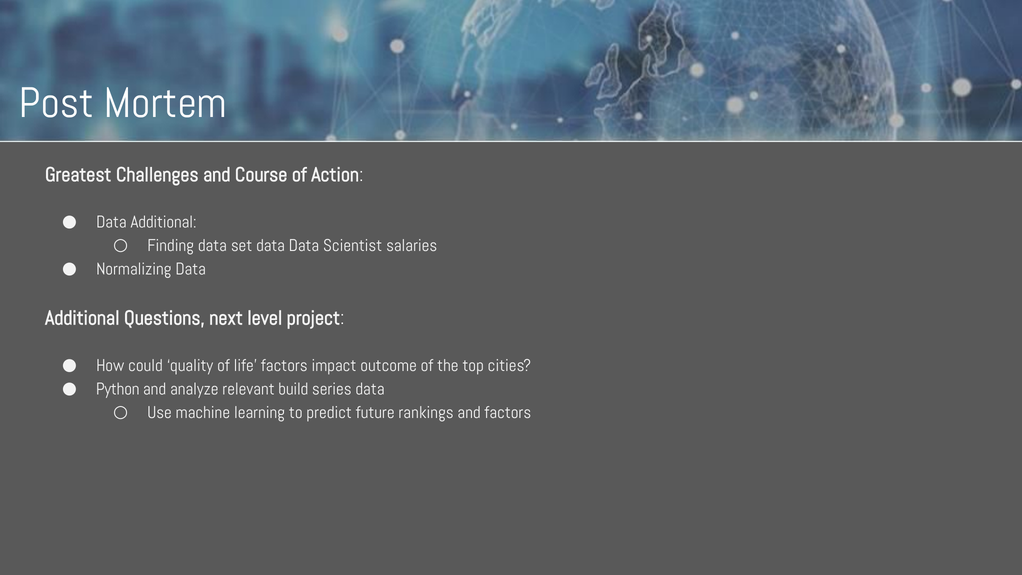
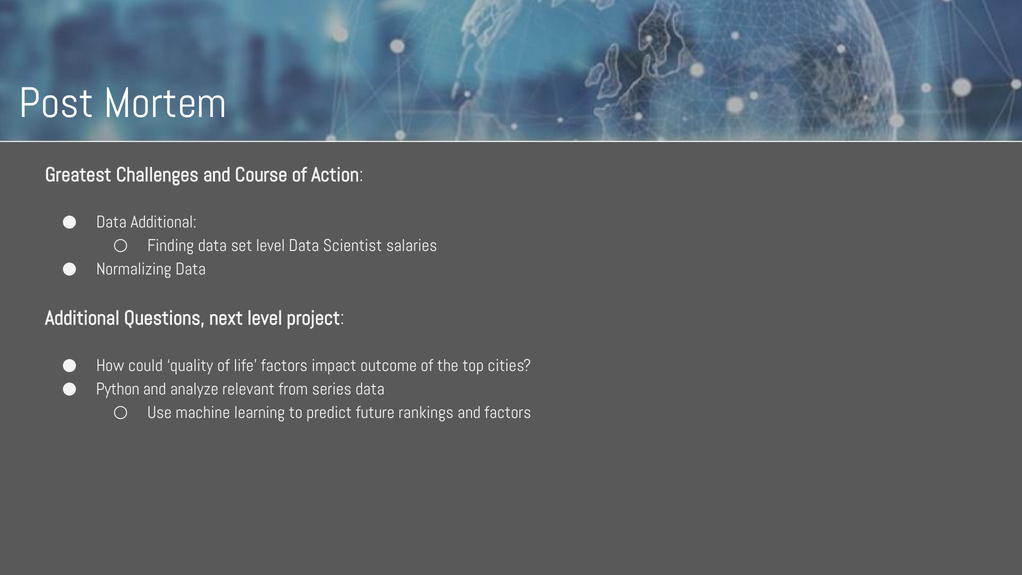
set data: data -> level (271, 246)
build: build -> from (293, 389)
